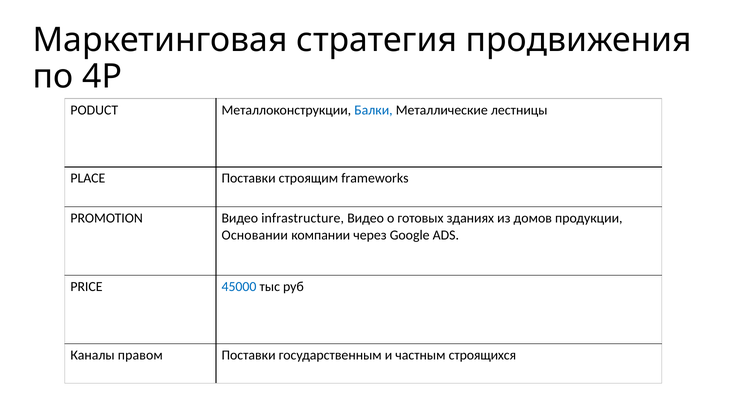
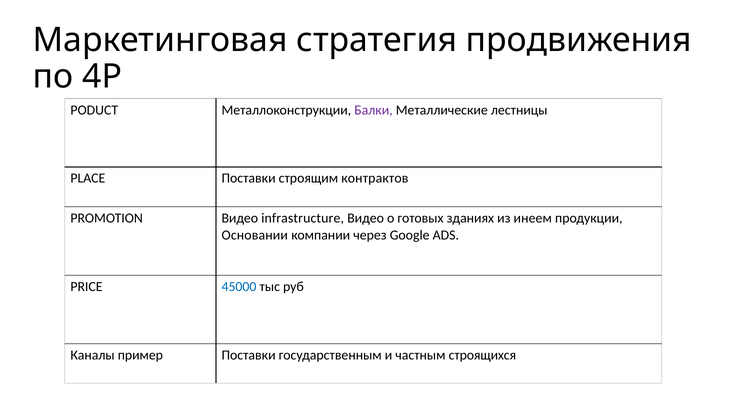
Балки colour: blue -> purple (373, 110)
frameworks: frameworks -> контрактов (375, 178)
домов: домов -> инеем (533, 218)
правом: правом -> пример (140, 355)
